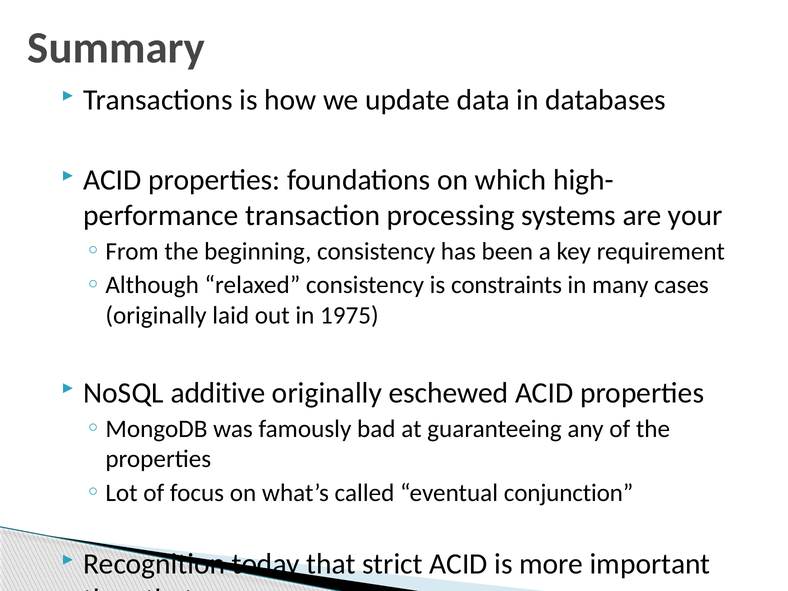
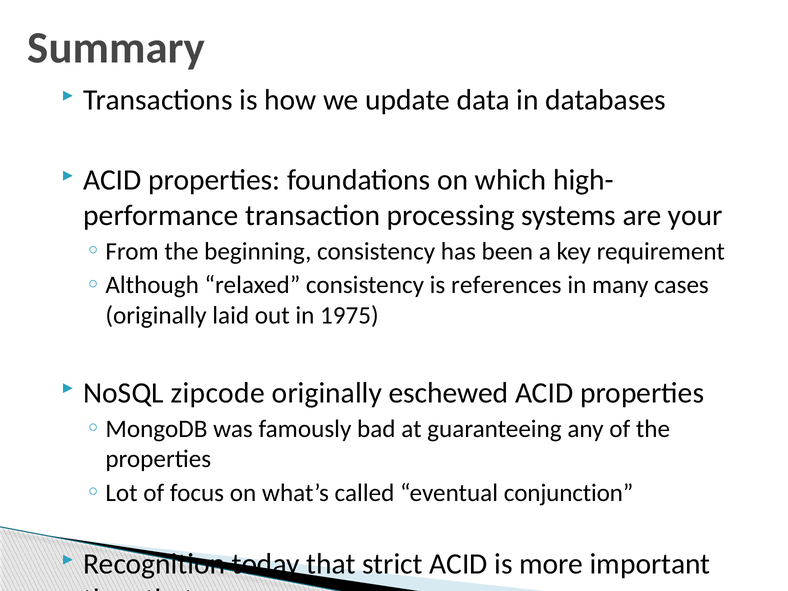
constraints: constraints -> references (506, 285)
additive: additive -> zipcode (218, 393)
